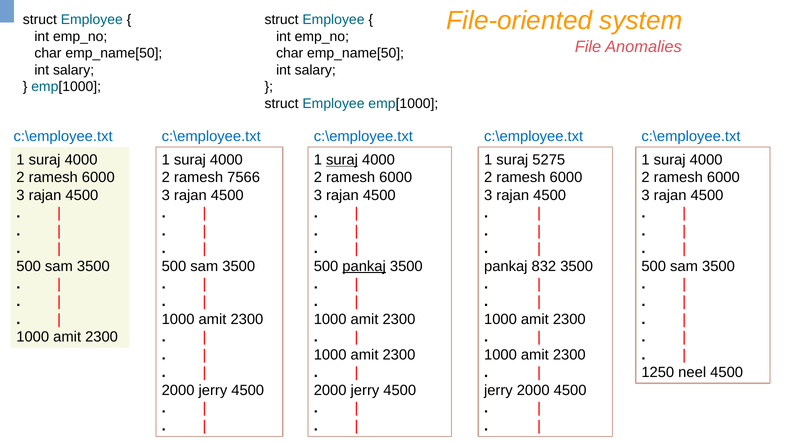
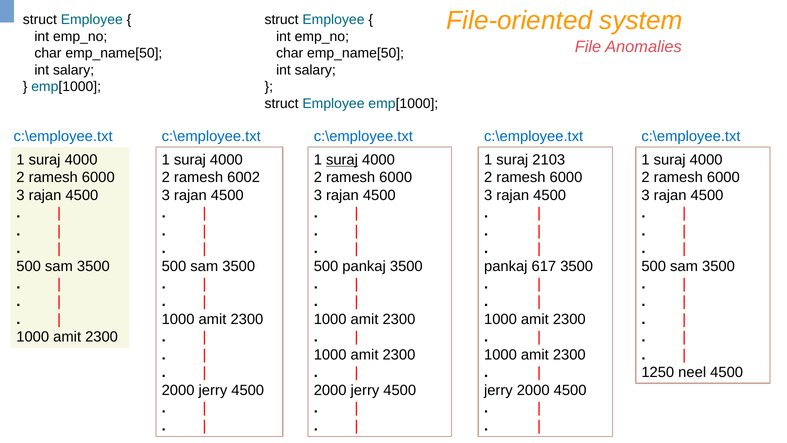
5275: 5275 -> 2103 (549, 160)
7566: 7566 -> 6002 (244, 177)
pankaj underline: present -> none (364, 266)
832: 832 -> 617 (544, 266)
